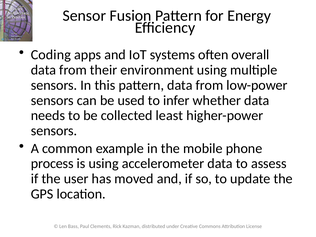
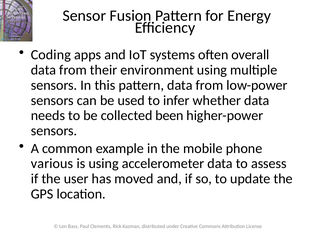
least: least -> been (169, 116)
process: process -> various (52, 164)
